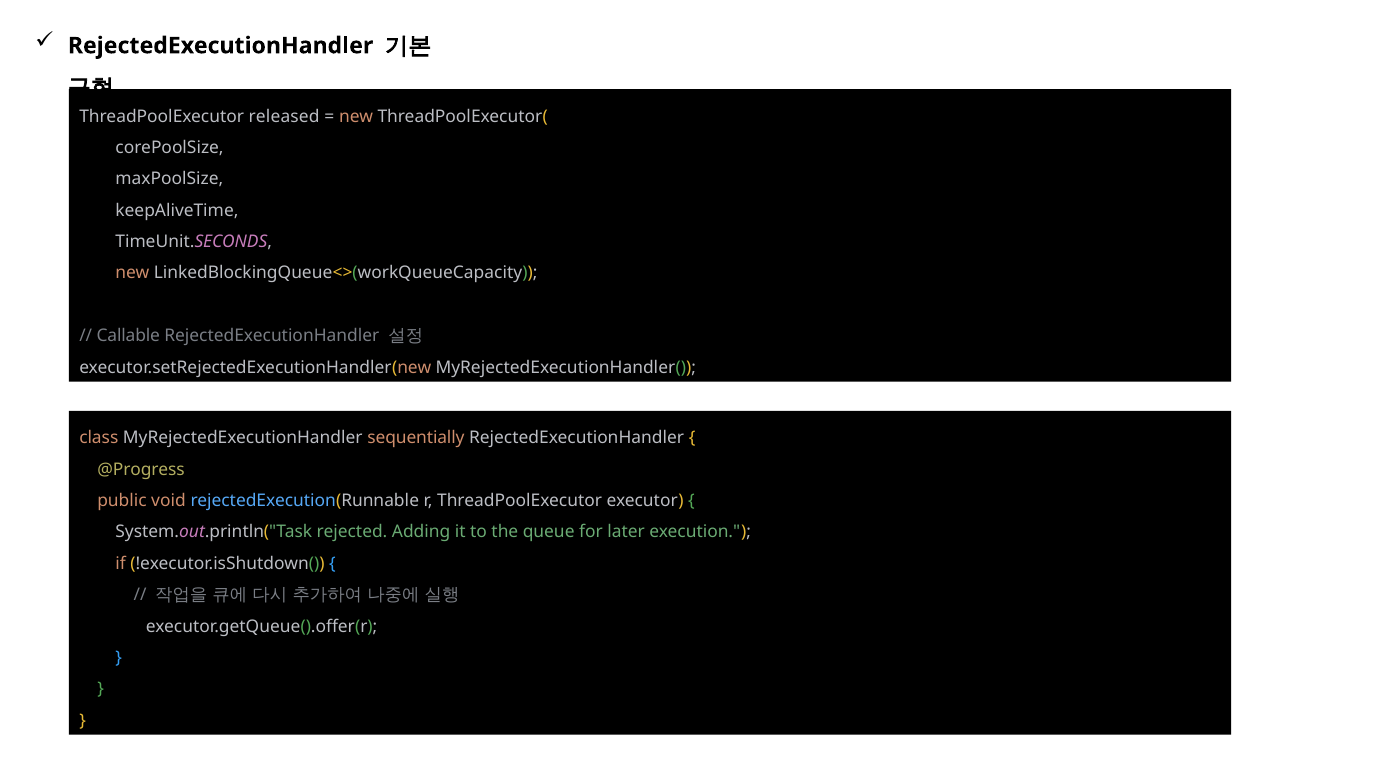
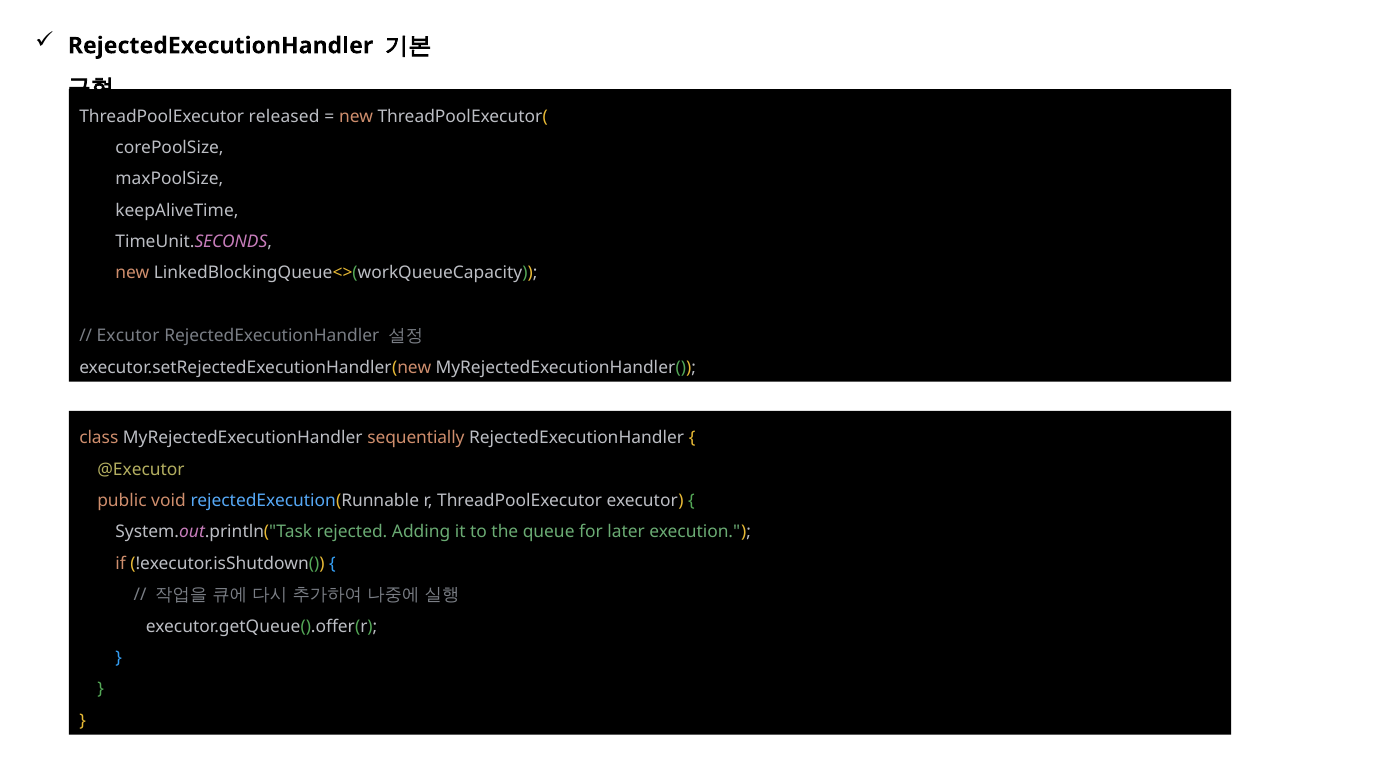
Callable: Callable -> Excutor (128, 336)
@Progress: @Progress -> @Executor (141, 469)
